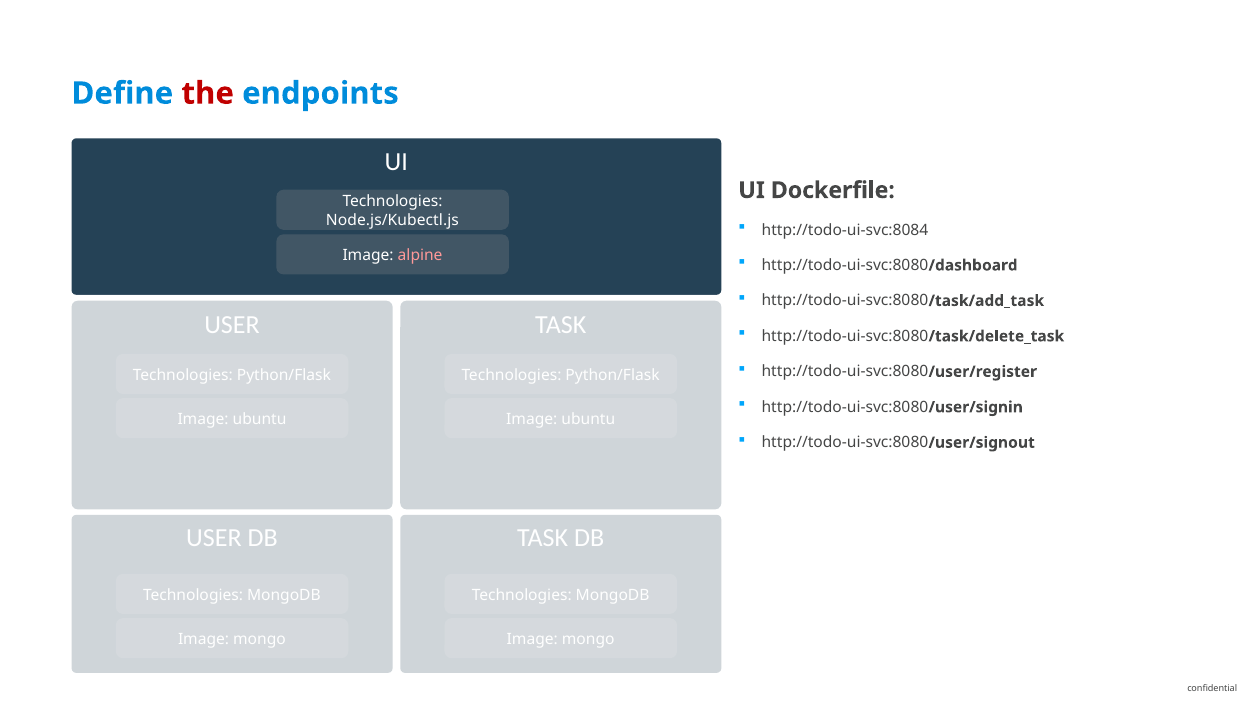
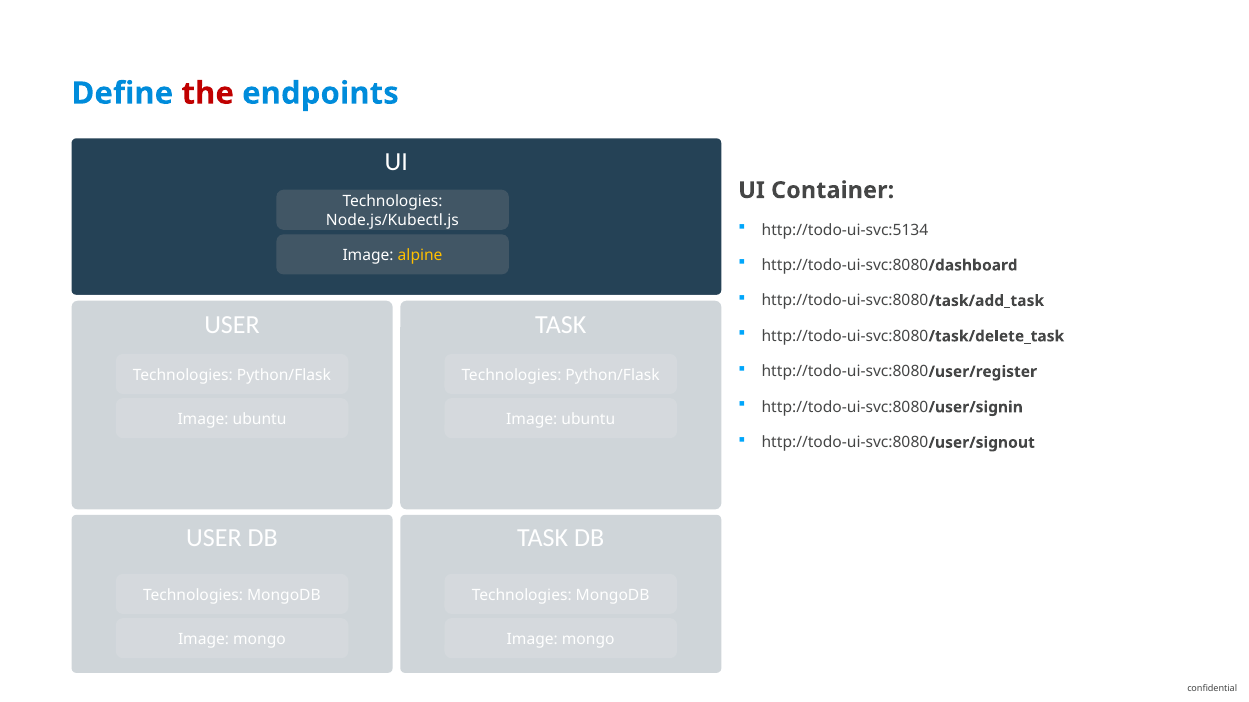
Dockerfile: Dockerfile -> Container (833, 190)
http://todo-ui-svc:8084: http://todo-ui-svc:8084 -> http://todo-ui-svc:5134 (845, 230)
alpine colour: pink -> yellow (420, 256)
